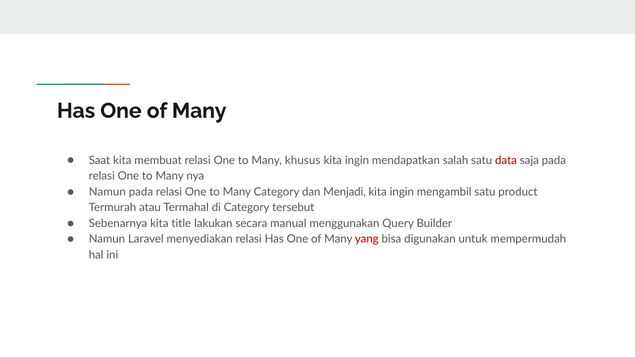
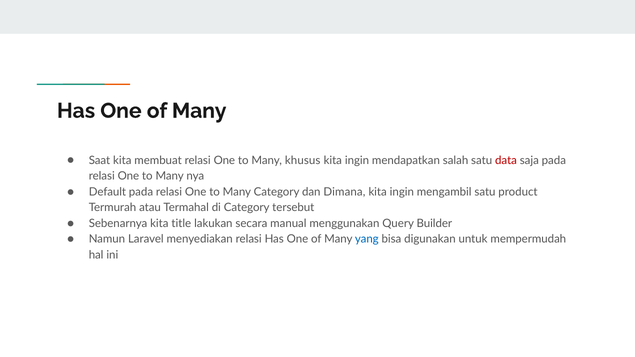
Namun: Namun -> Default (107, 192)
Menjadi: Menjadi -> Dimana (344, 192)
yang colour: red -> blue (367, 239)
